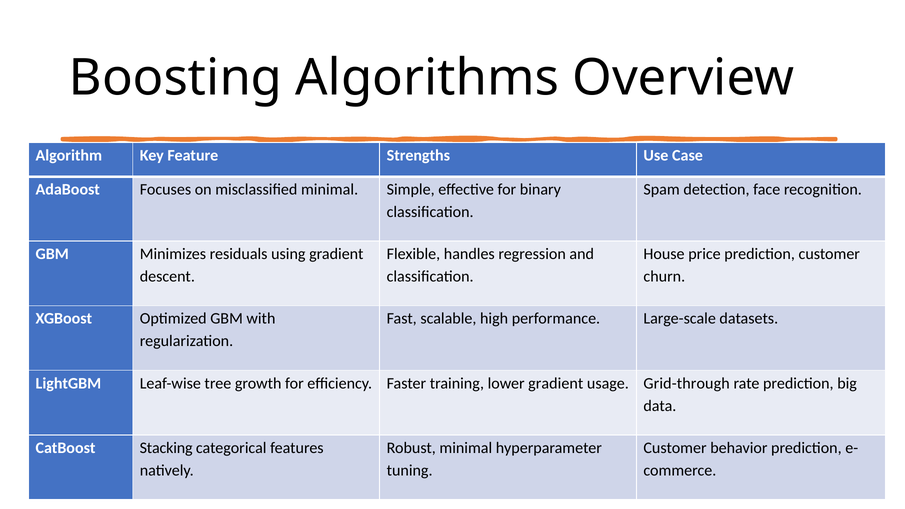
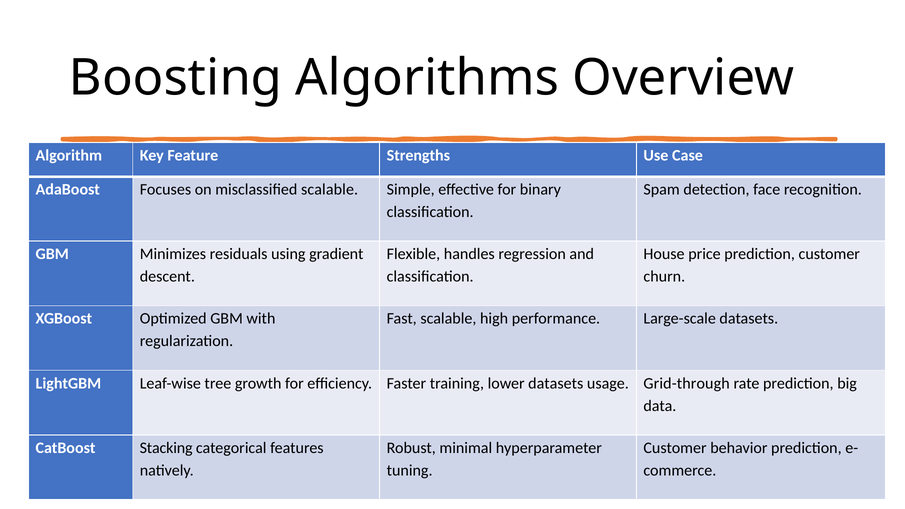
misclassified minimal: minimal -> scalable (330, 189)
lower gradient: gradient -> datasets (556, 383)
